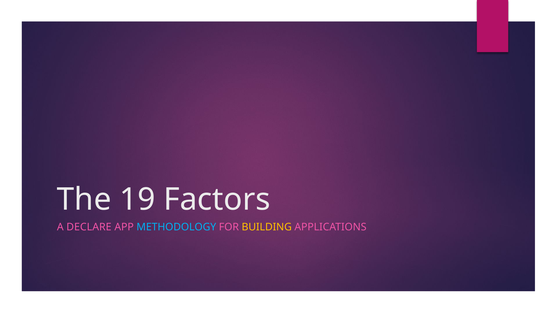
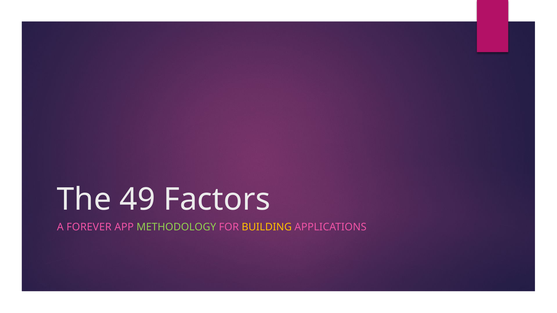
19: 19 -> 49 (137, 200)
DECLARE: DECLARE -> FOREVER (89, 227)
METHODOLOGY colour: light blue -> light green (176, 227)
